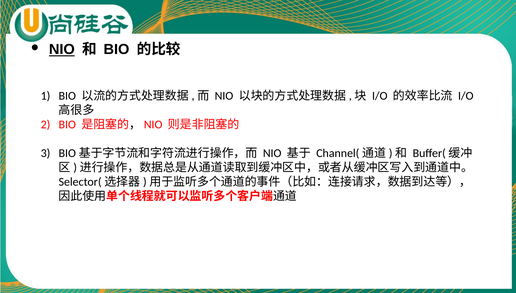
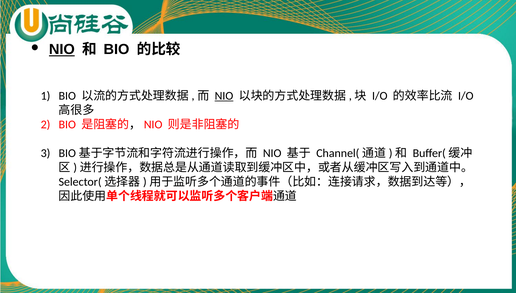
NIO underline: none -> present (224, 96)
